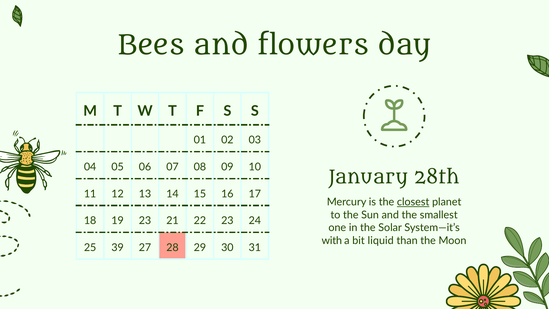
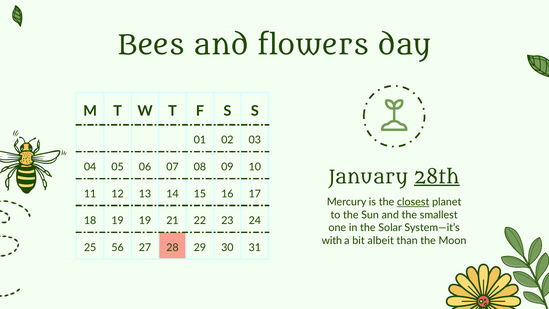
28th underline: none -> present (437, 177)
19 23: 23 -> 19 (145, 221)
liquid: liquid -> albeit (381, 240)
39: 39 -> 56 (118, 248)
